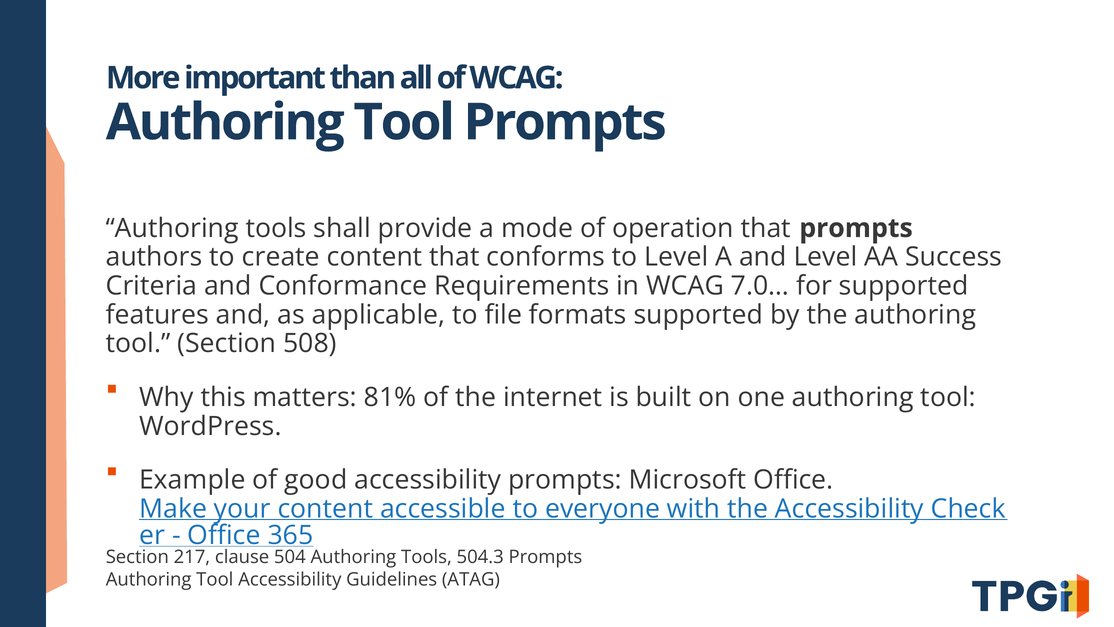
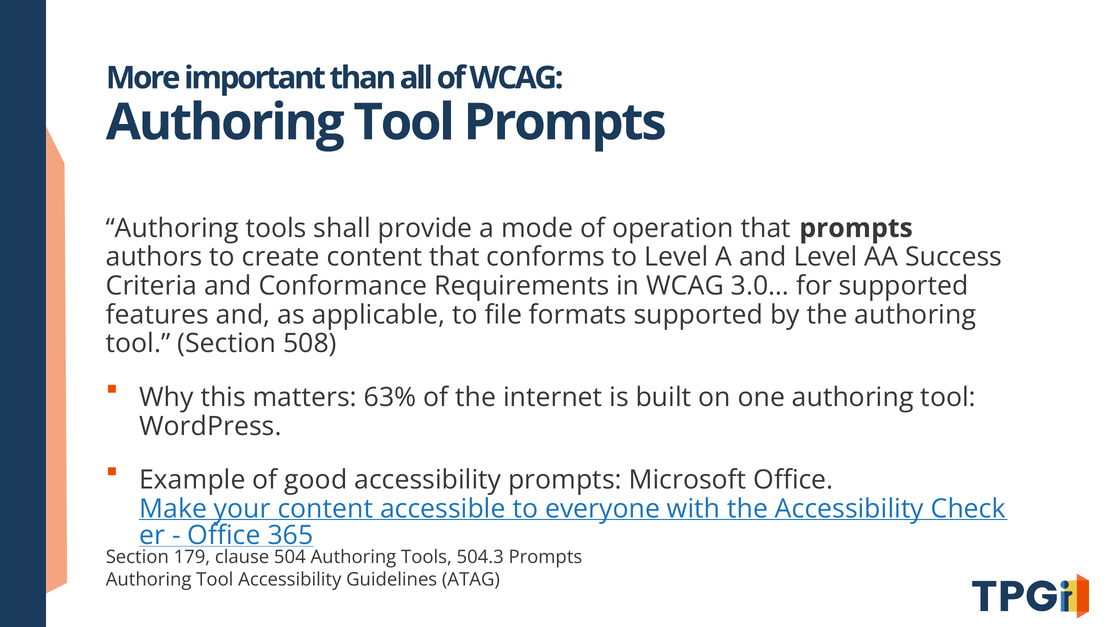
7.0…: 7.0… -> 3.0… (760, 286)
81%: 81% -> 63% (390, 397)
217: 217 -> 179 (192, 557)
